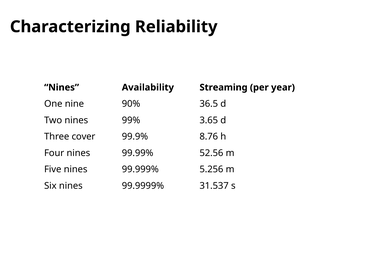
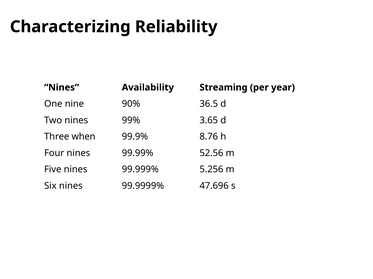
cover: cover -> when (84, 137)
31.537: 31.537 -> 47.696 (214, 186)
